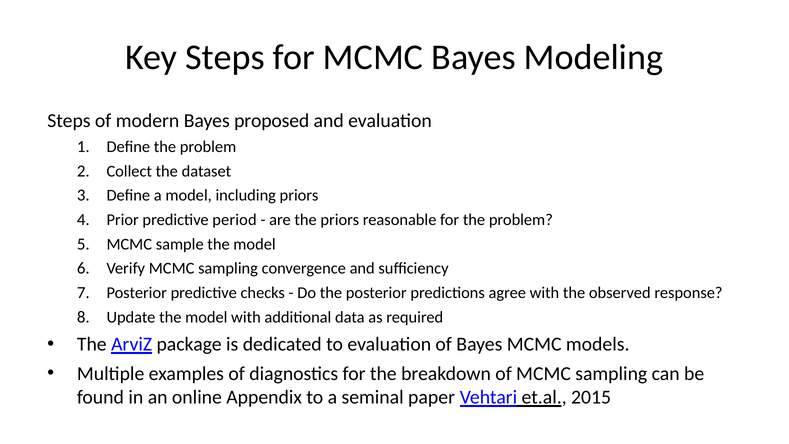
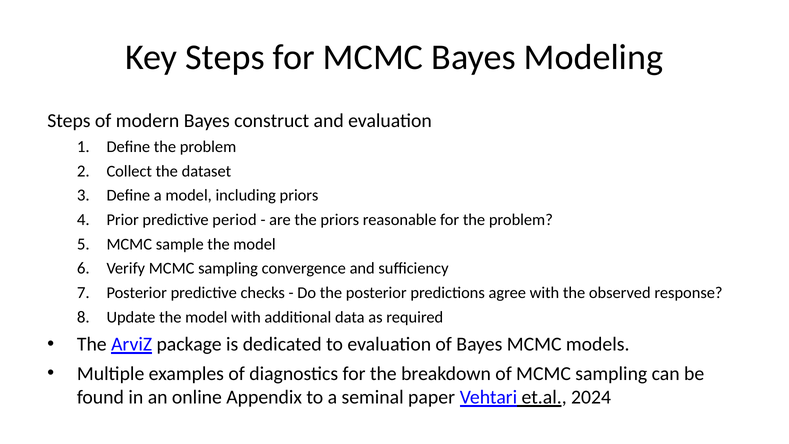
proposed: proposed -> construct (272, 121)
2015: 2015 -> 2024 (591, 397)
